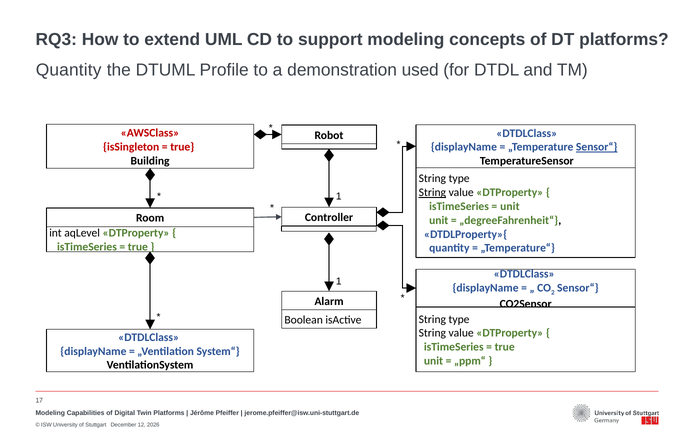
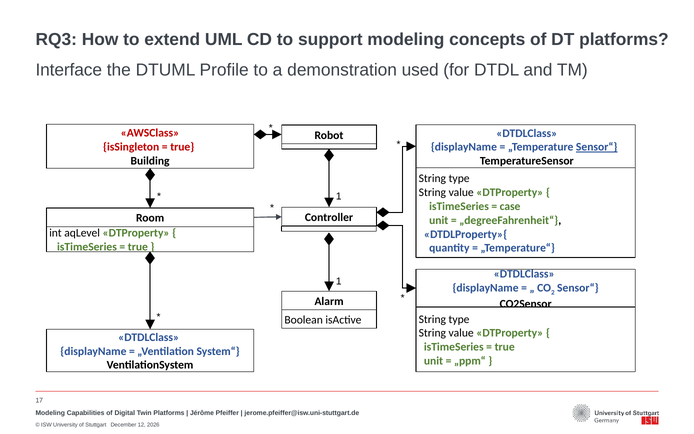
Quantity: Quantity -> Interface (69, 70)
String underline: present -> none (432, 192)
unit: unit -> case (510, 206)
